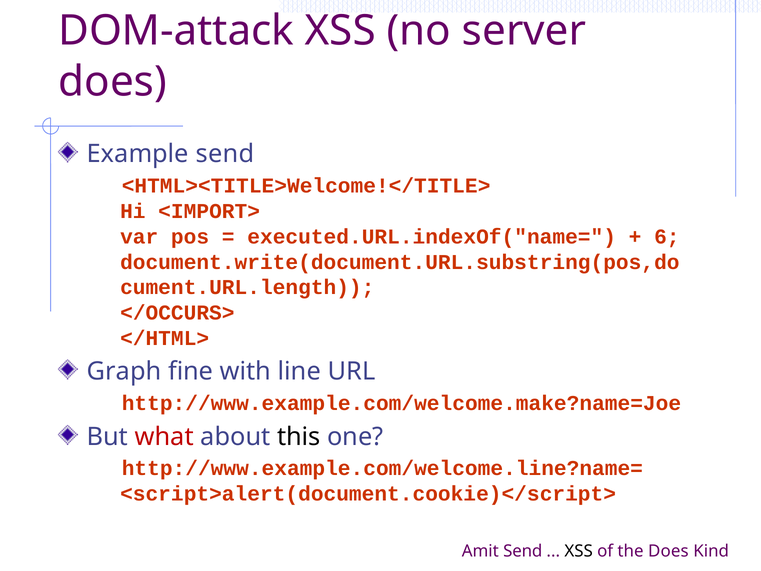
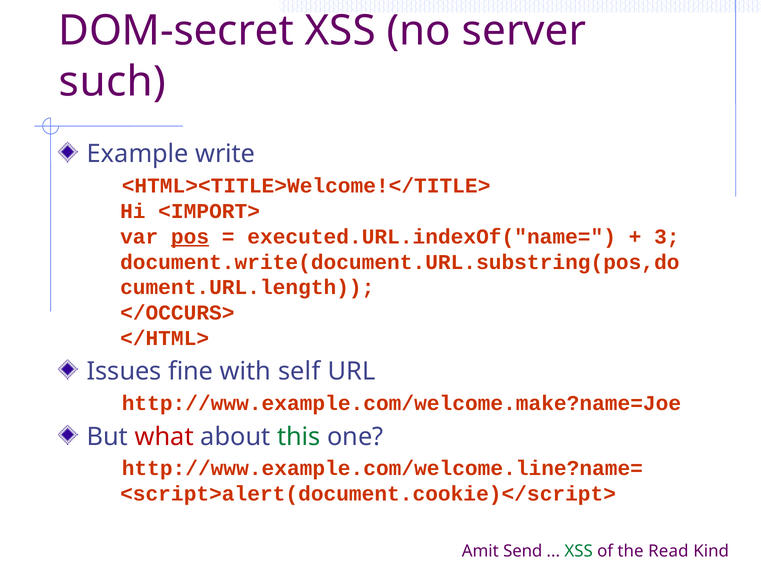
DOM-attack: DOM-attack -> DOM-secret (176, 31)
does: does -> such (112, 82)
Example send: send -> write (225, 154)
pos underline: none -> present (190, 237)
6: 6 -> 3 (667, 237)
Graph: Graph -> Issues (124, 371)
line: line -> self (299, 371)
this colour: black -> green (299, 436)
XSS colour: black -> green (579, 551)
the Does: Does -> Read (668, 551)
